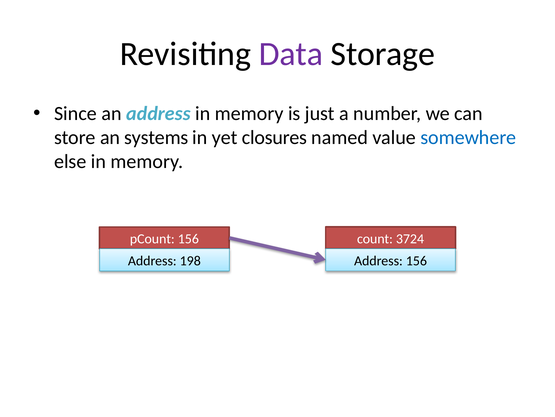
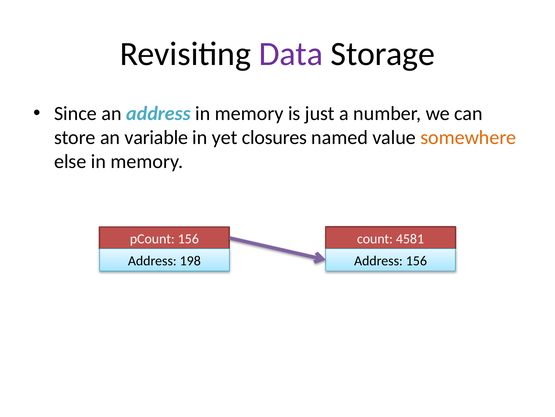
systems: systems -> variable (156, 137)
somewhere colour: blue -> orange (468, 137)
3724: 3724 -> 4581 (410, 238)
